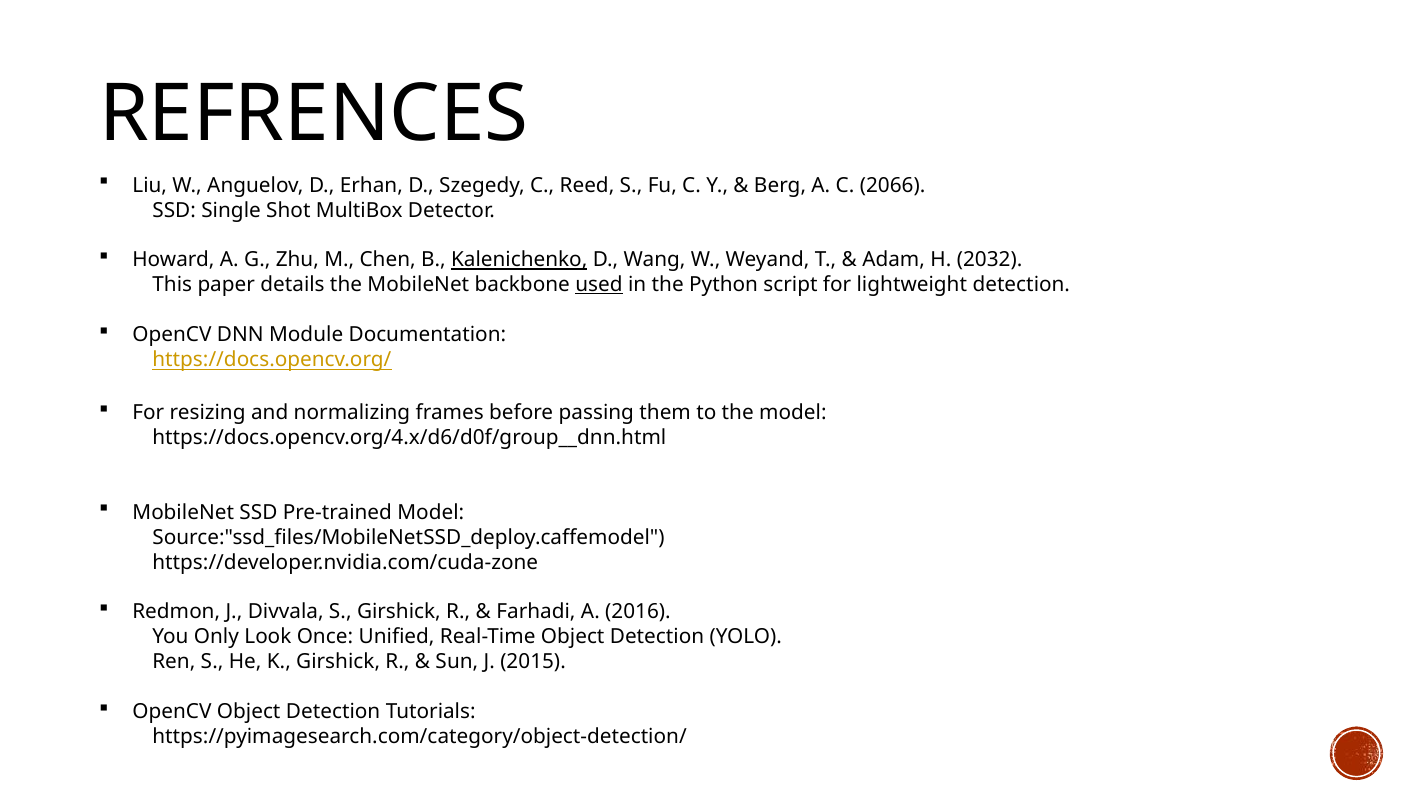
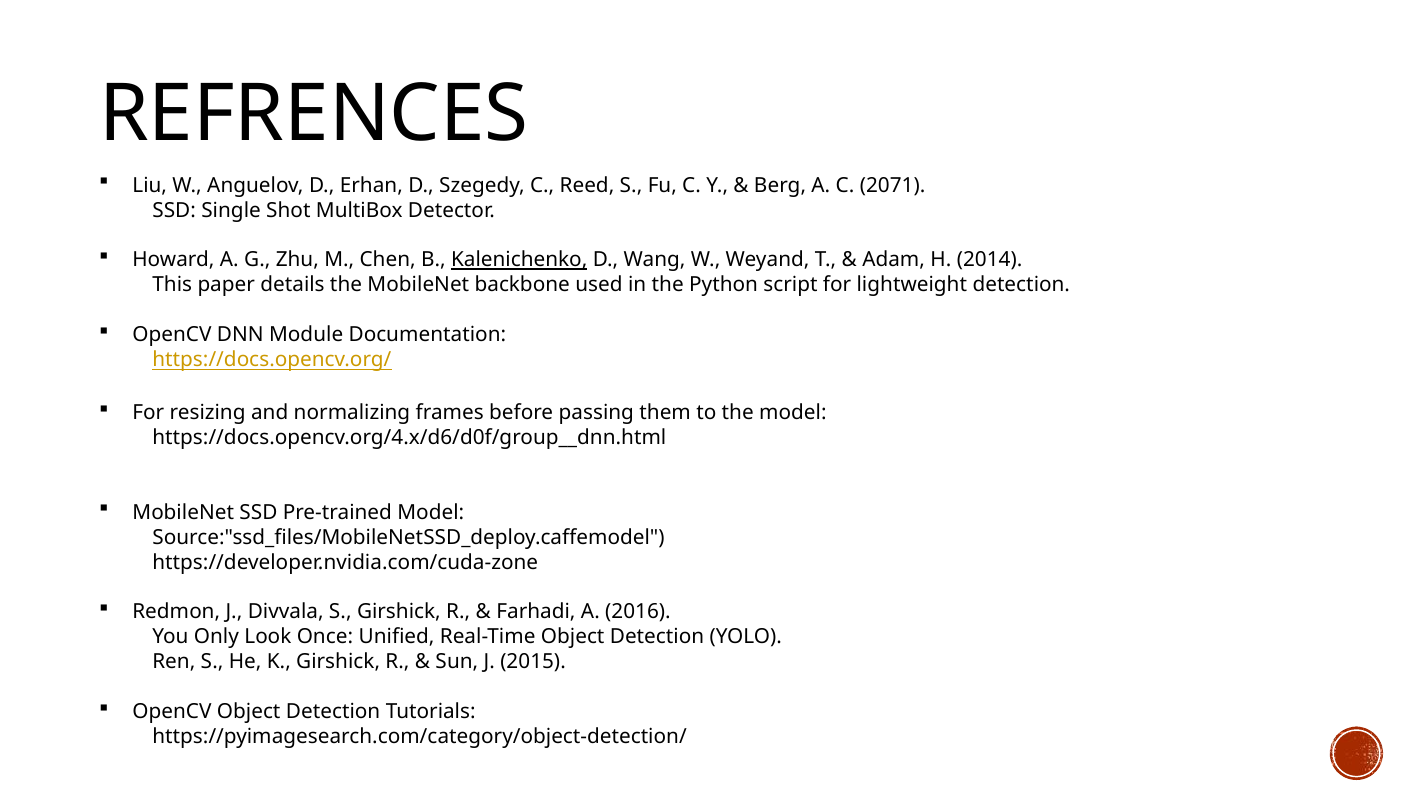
2066: 2066 -> 2071 (893, 185)
2032: 2032 -> 2014 (990, 260)
used underline: present -> none (599, 285)
